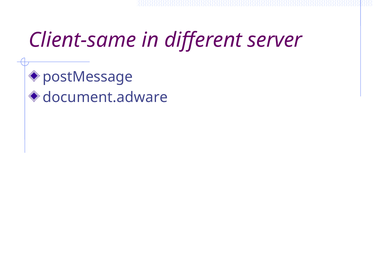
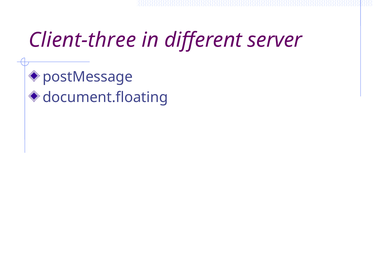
Client-same: Client-same -> Client-three (82, 40)
document.adware: document.adware -> document.floating (105, 97)
